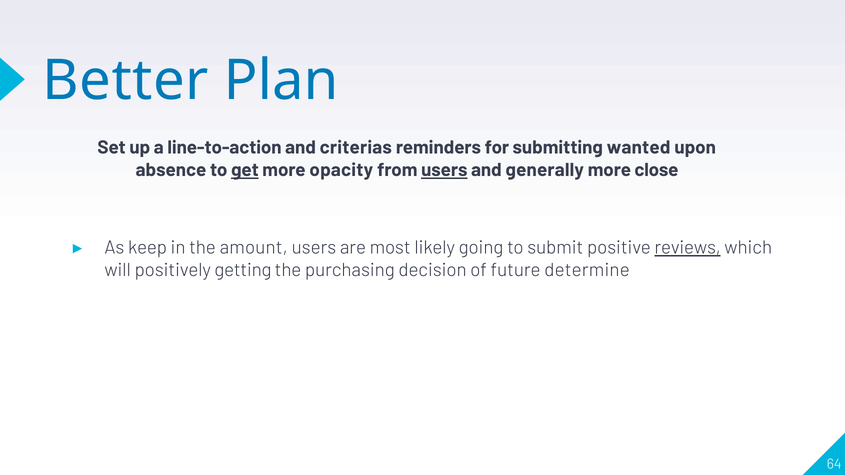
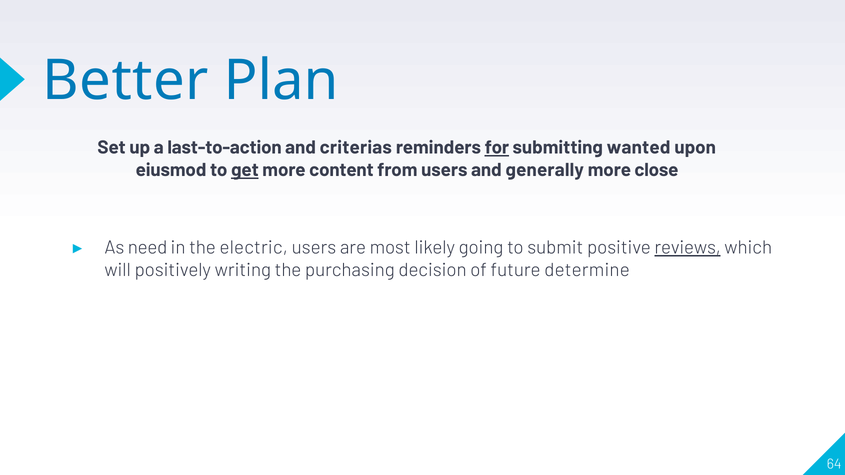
line-to-action: line-to-action -> last-to-action (225, 148)
for underline: none -> present (497, 148)
absence: absence -> eiusmod (171, 170)
opacity: opacity -> content (341, 170)
users underline: present -> none (444, 170)
keep: keep -> need (148, 248)
amount: amount -> electric (254, 248)
getting: getting -> writing (243, 270)
